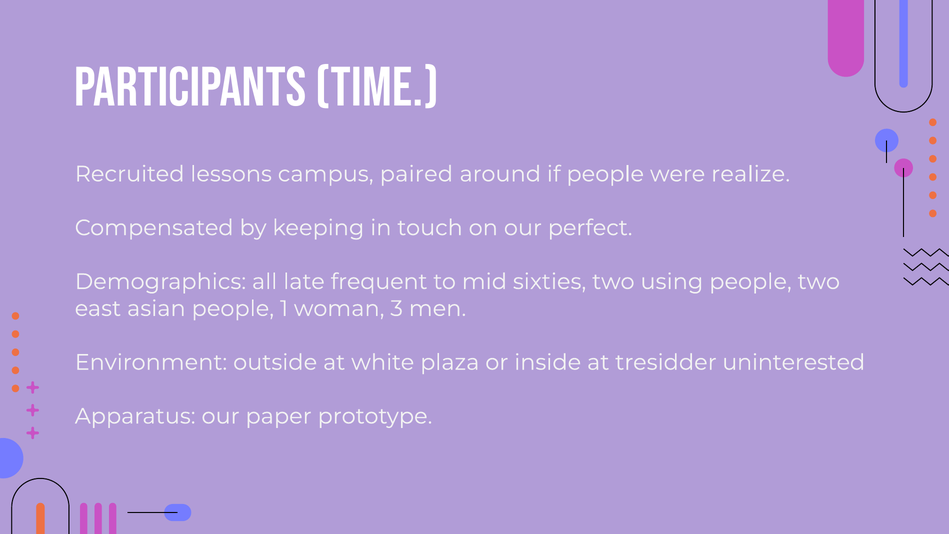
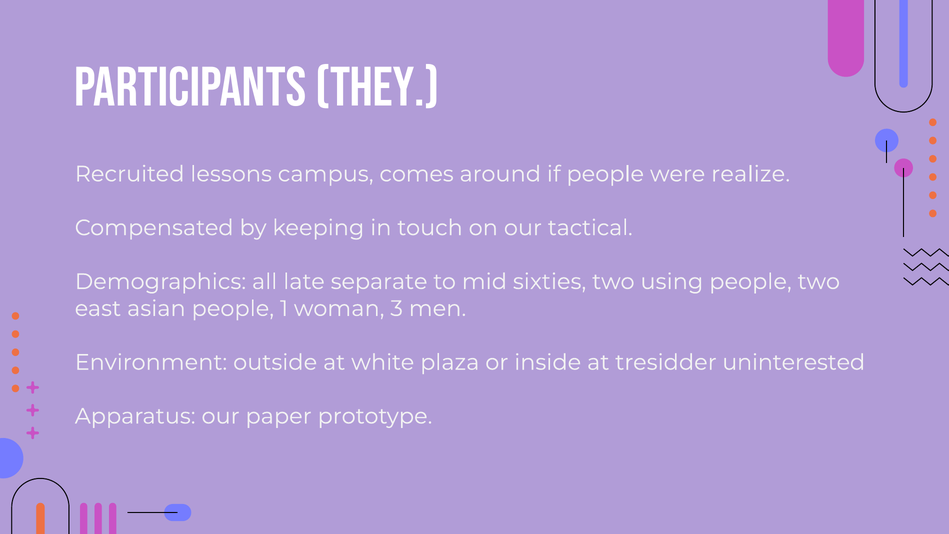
time: time -> they (377, 88)
paired: paired -> comes (417, 174)
perfect: perfect -> tactical (590, 228)
frequent: frequent -> separate (379, 282)
